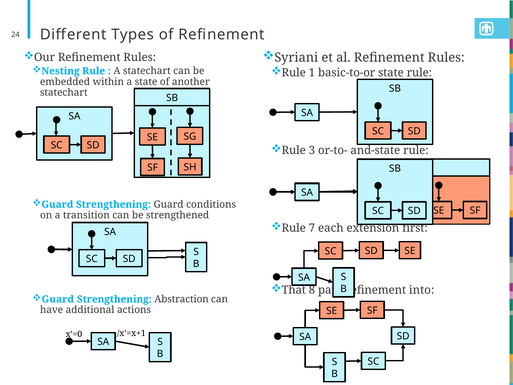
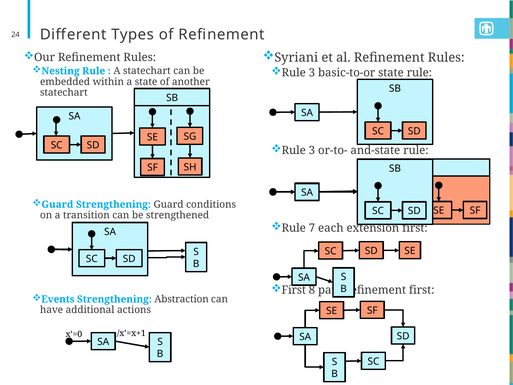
1: 1 -> 3 (312, 73)
That: That -> First (294, 290)
into: into -> first (422, 290)
Guard: Guard -> Events (58, 299)
